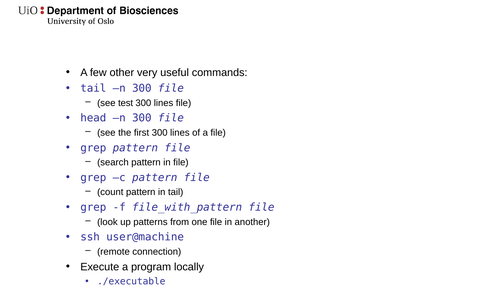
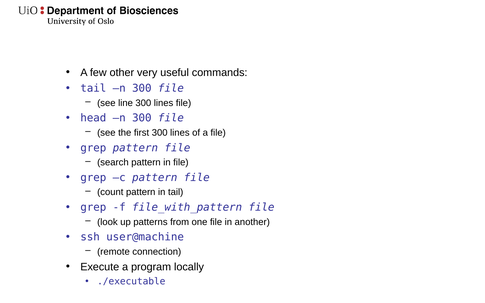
test: test -> line (126, 103)
